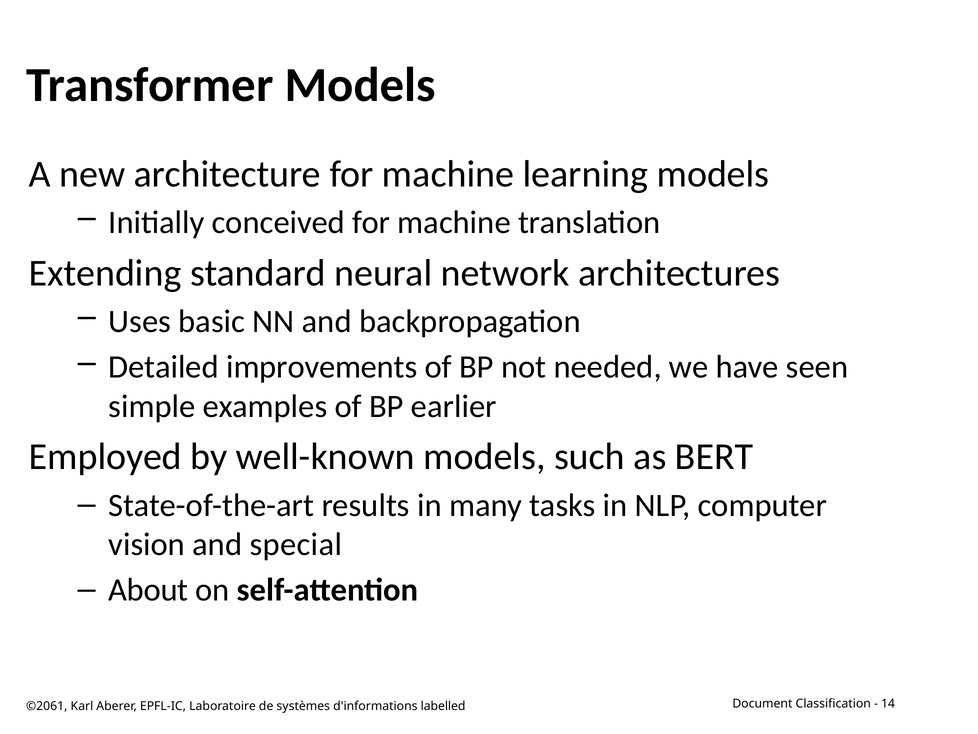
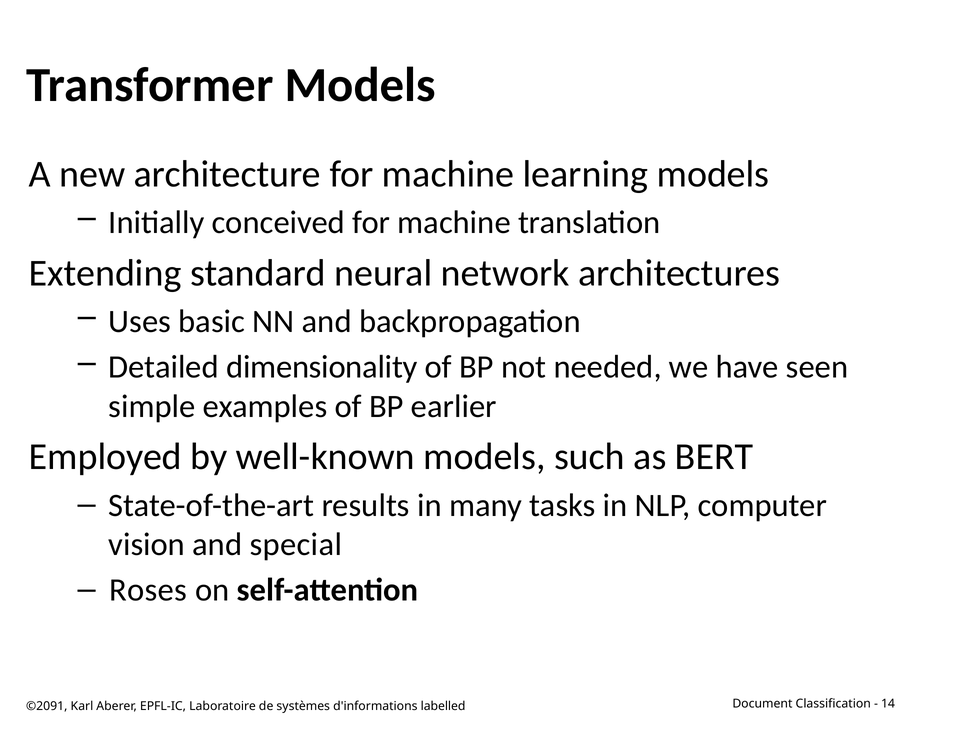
improvements: improvements -> dimensionality (322, 367)
About: About -> Roses (148, 590)
©2061: ©2061 -> ©2091 (47, 706)
